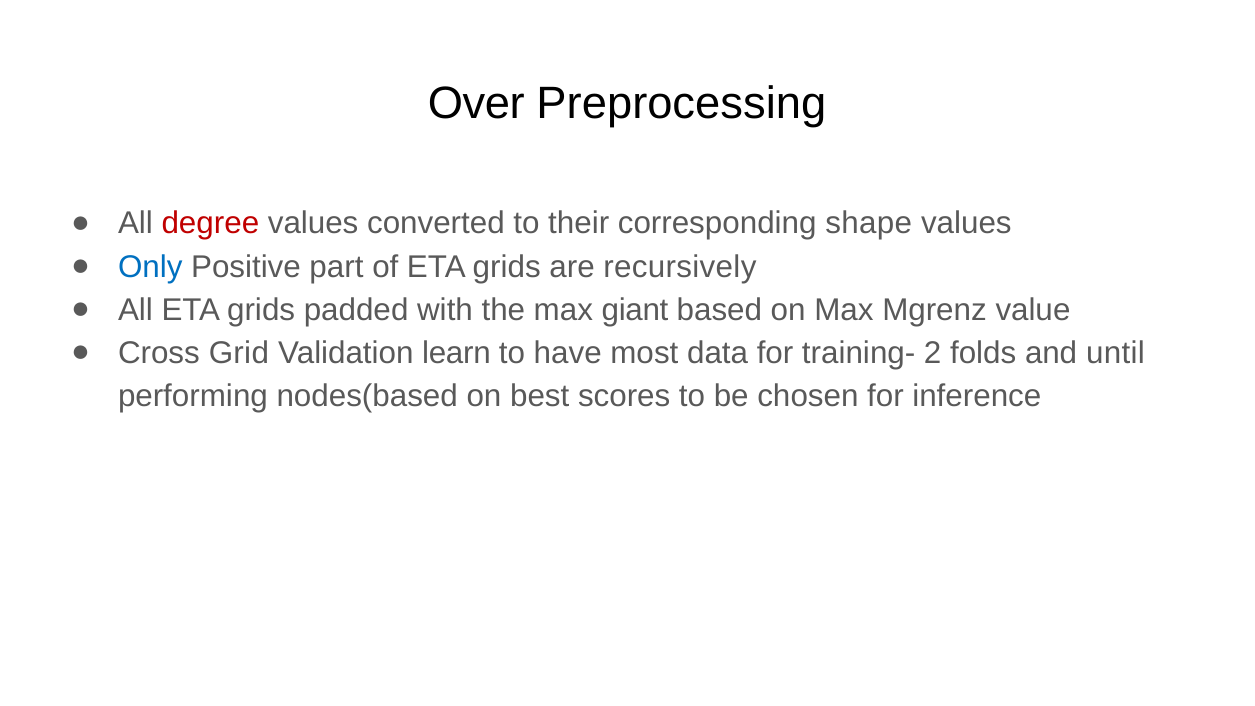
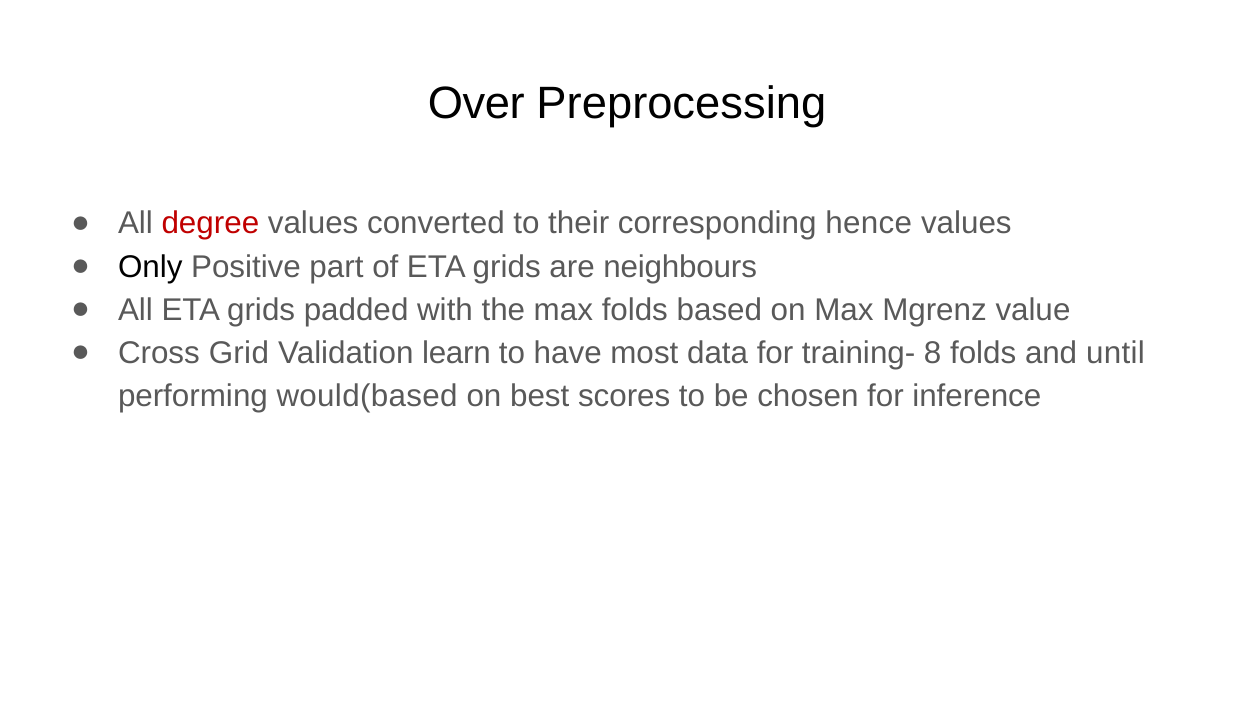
shape: shape -> hence (869, 223)
Only colour: blue -> black (150, 267)
recursively: recursively -> neighbours (680, 267)
max giant: giant -> folds (635, 310)
2: 2 -> 8 (933, 353)
nodes(based: nodes(based -> would(based (367, 397)
